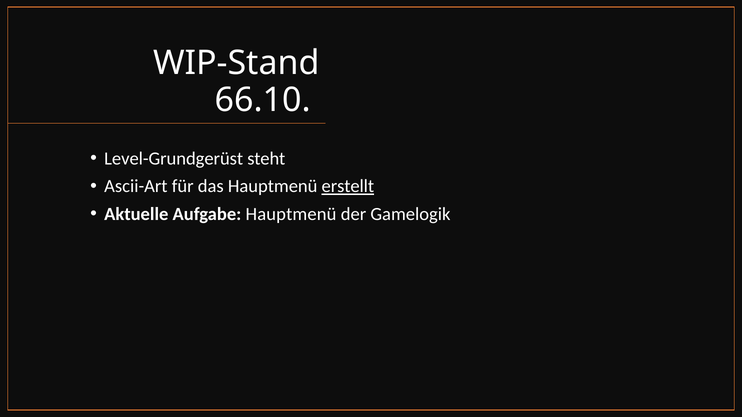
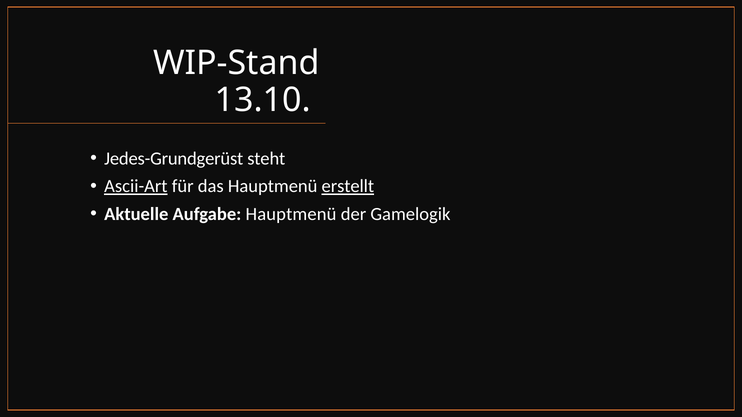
66.10: 66.10 -> 13.10 (263, 100)
Level-Grundgerüst: Level-Grundgerüst -> Jedes-Grundgerüst (174, 159)
Ascii-Art underline: none -> present (136, 186)
